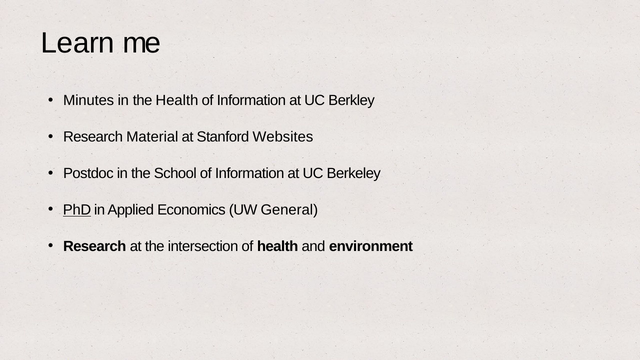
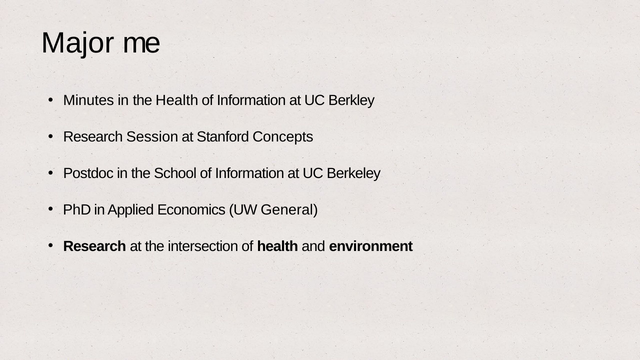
Learn: Learn -> Major (78, 43)
Material: Material -> Session (152, 137)
Websites: Websites -> Concepts (283, 137)
PhD underline: present -> none (77, 210)
